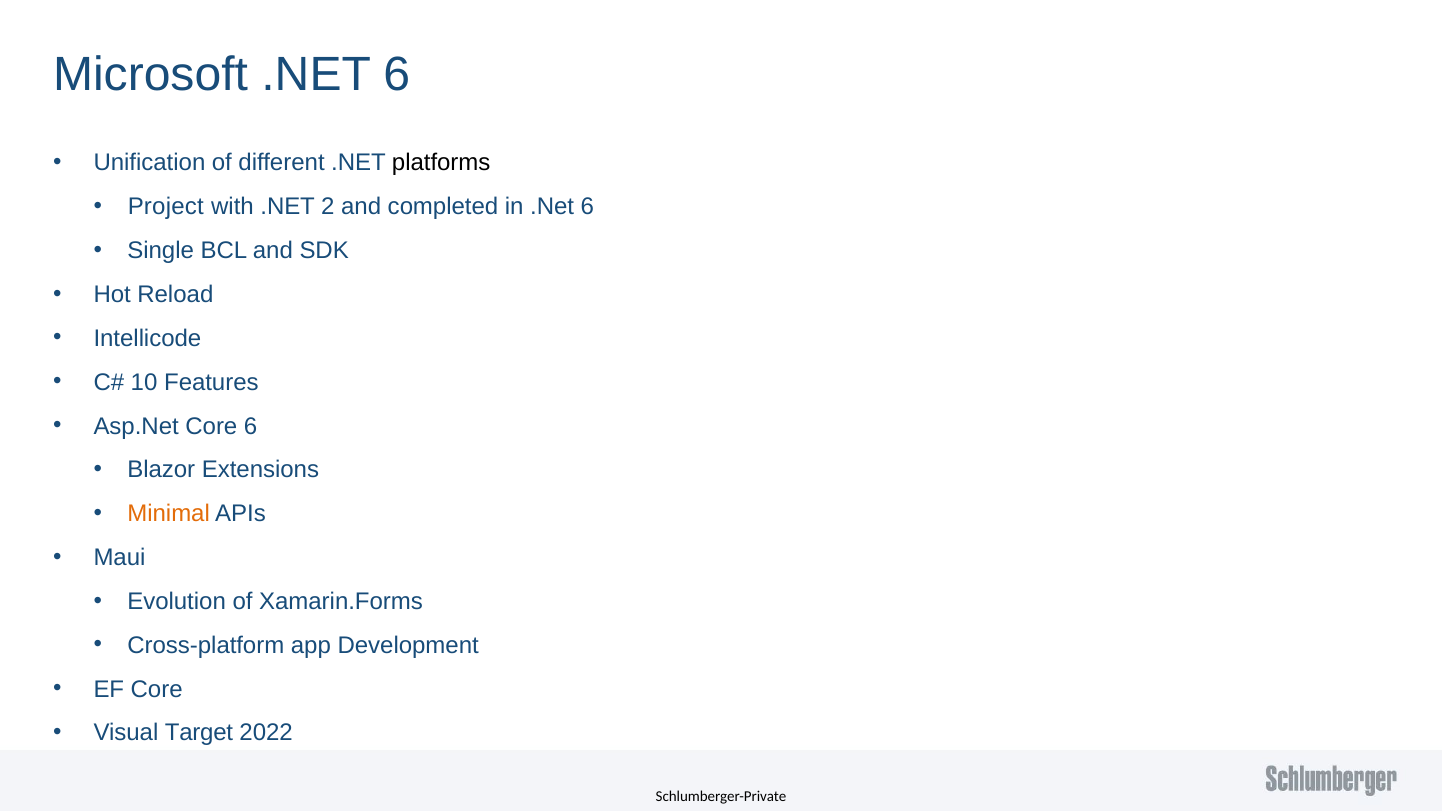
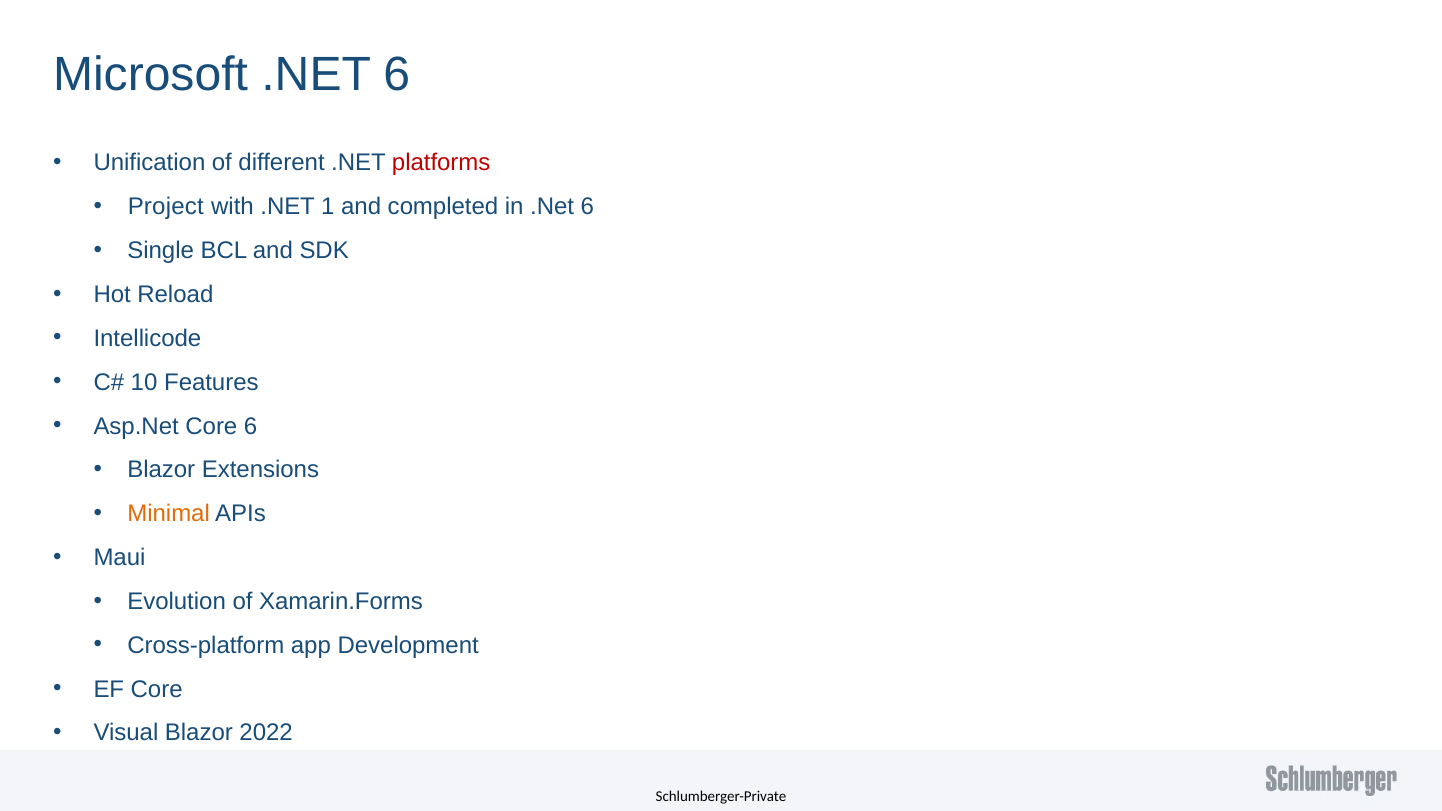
platforms colour: black -> red (441, 163)
2: 2 -> 1 (328, 207)
Visual Target: Target -> Blazor (199, 733)
